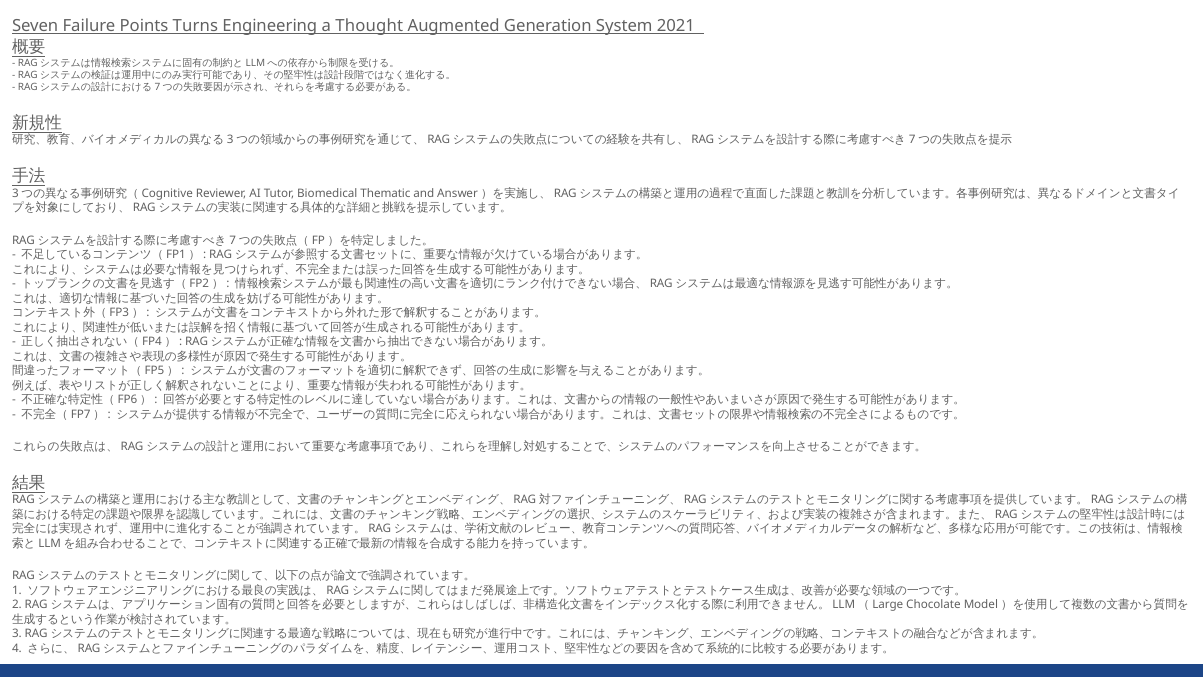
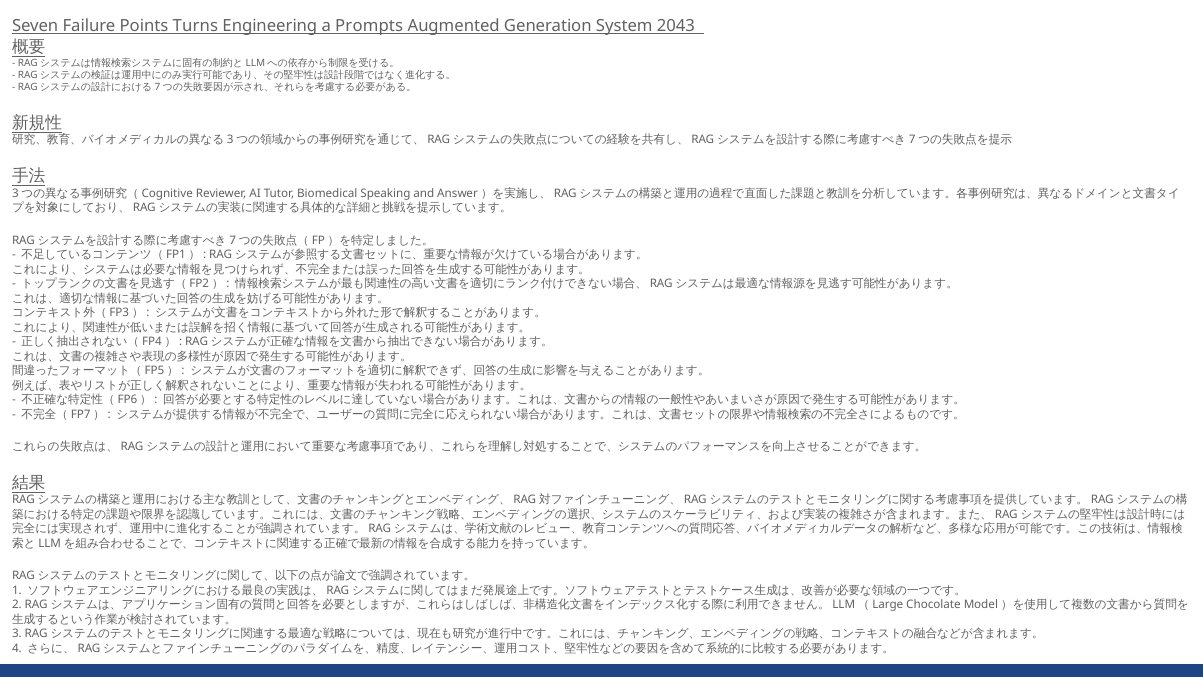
Thought: Thought -> Prompts (369, 26)
2021: 2021 -> 2043 (676, 26)
Thematic: Thematic -> Speaking (385, 193)
